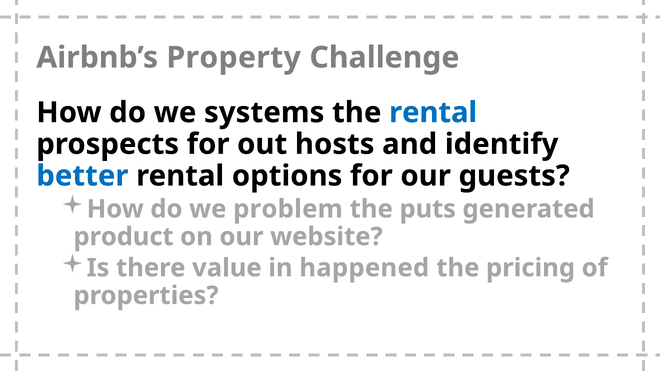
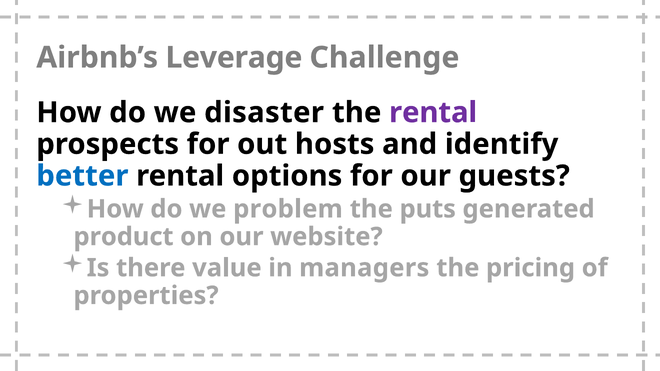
Property: Property -> Leverage (234, 58)
systems: systems -> disaster (264, 113)
rental colour: blue -> purple (433, 113)
happened: happened -> managers (364, 268)
